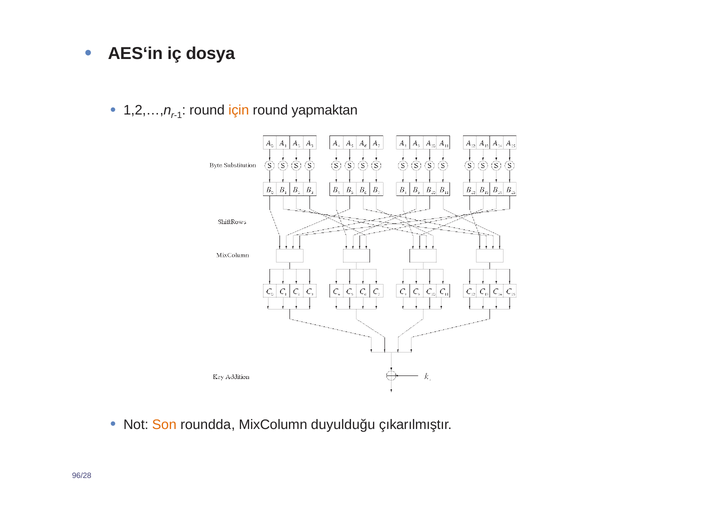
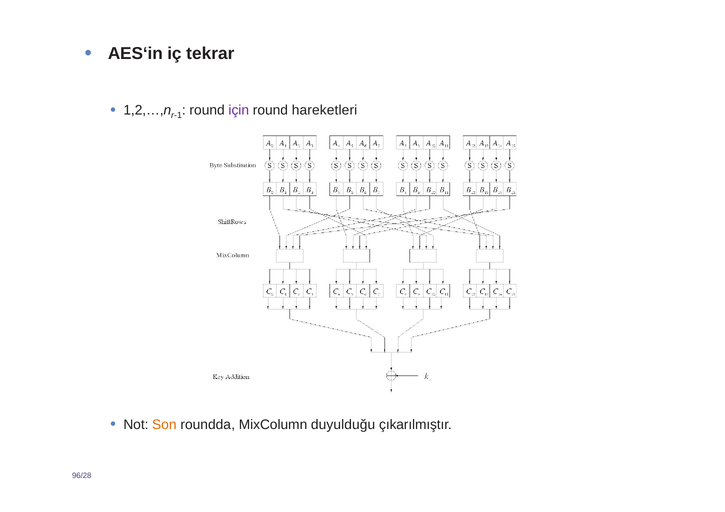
dosya: dosya -> tekrar (210, 54)
için colour: orange -> purple (239, 111)
yapmaktan: yapmaktan -> hareketleri (325, 111)
